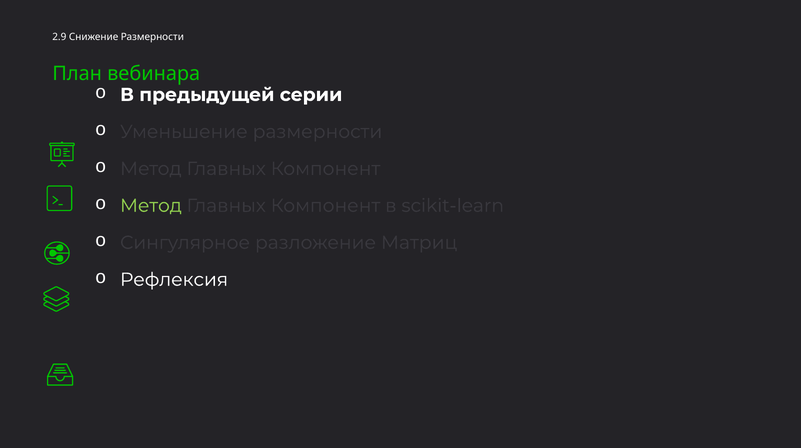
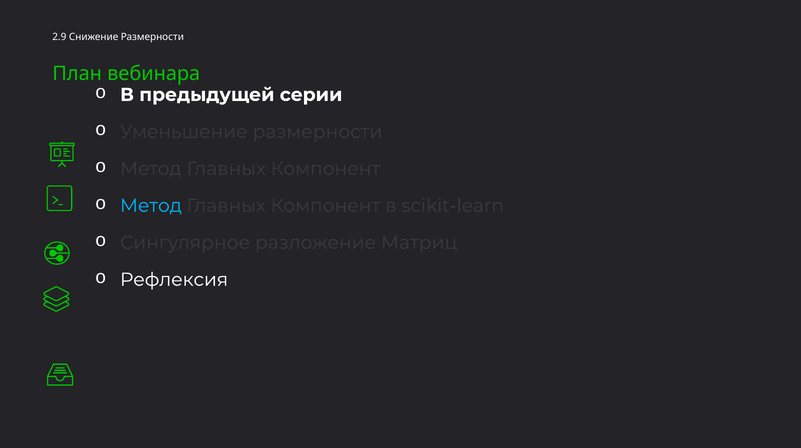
Метод colour: light green -> light blue (151, 206)
